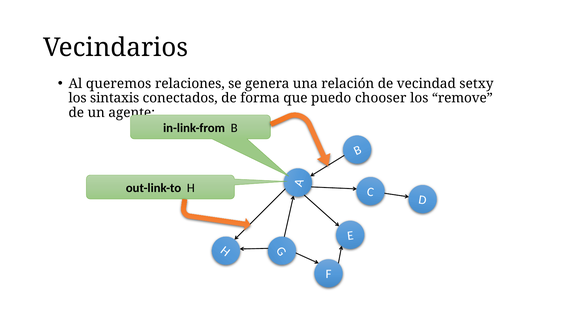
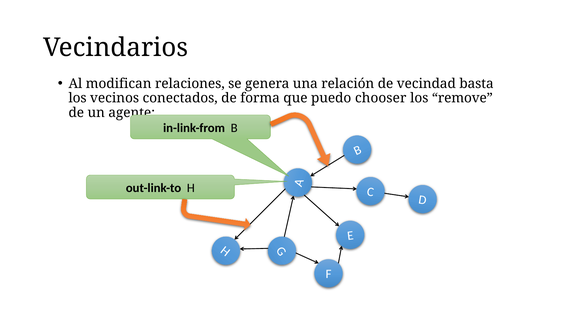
queremos: queremos -> modifican (119, 84)
setxy: setxy -> basta (477, 84)
sintaxis: sintaxis -> vecinos (115, 98)
